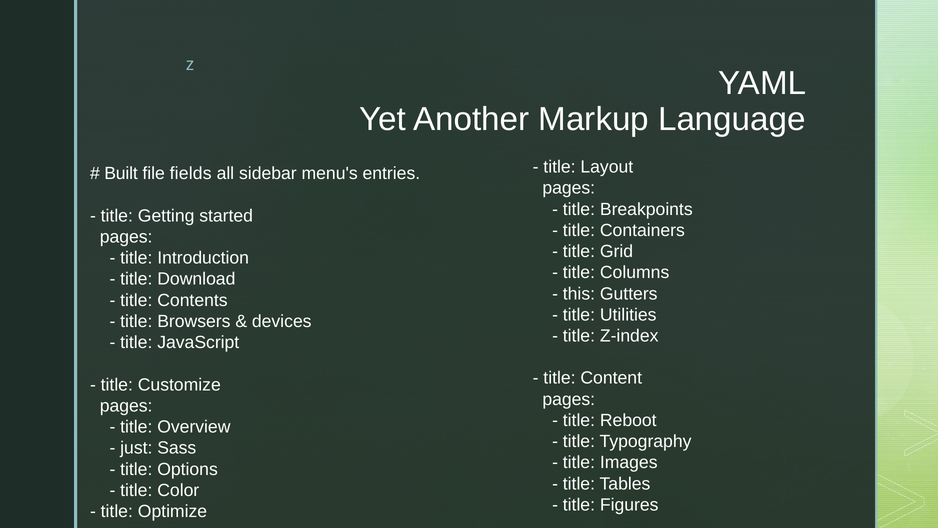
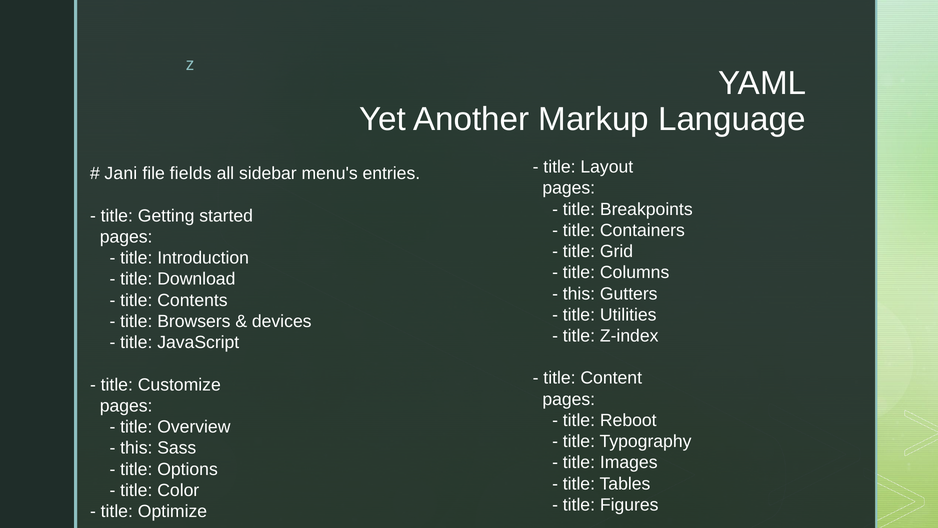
Built: Built -> Jani (121, 173)
just: just -> this (136, 448)
